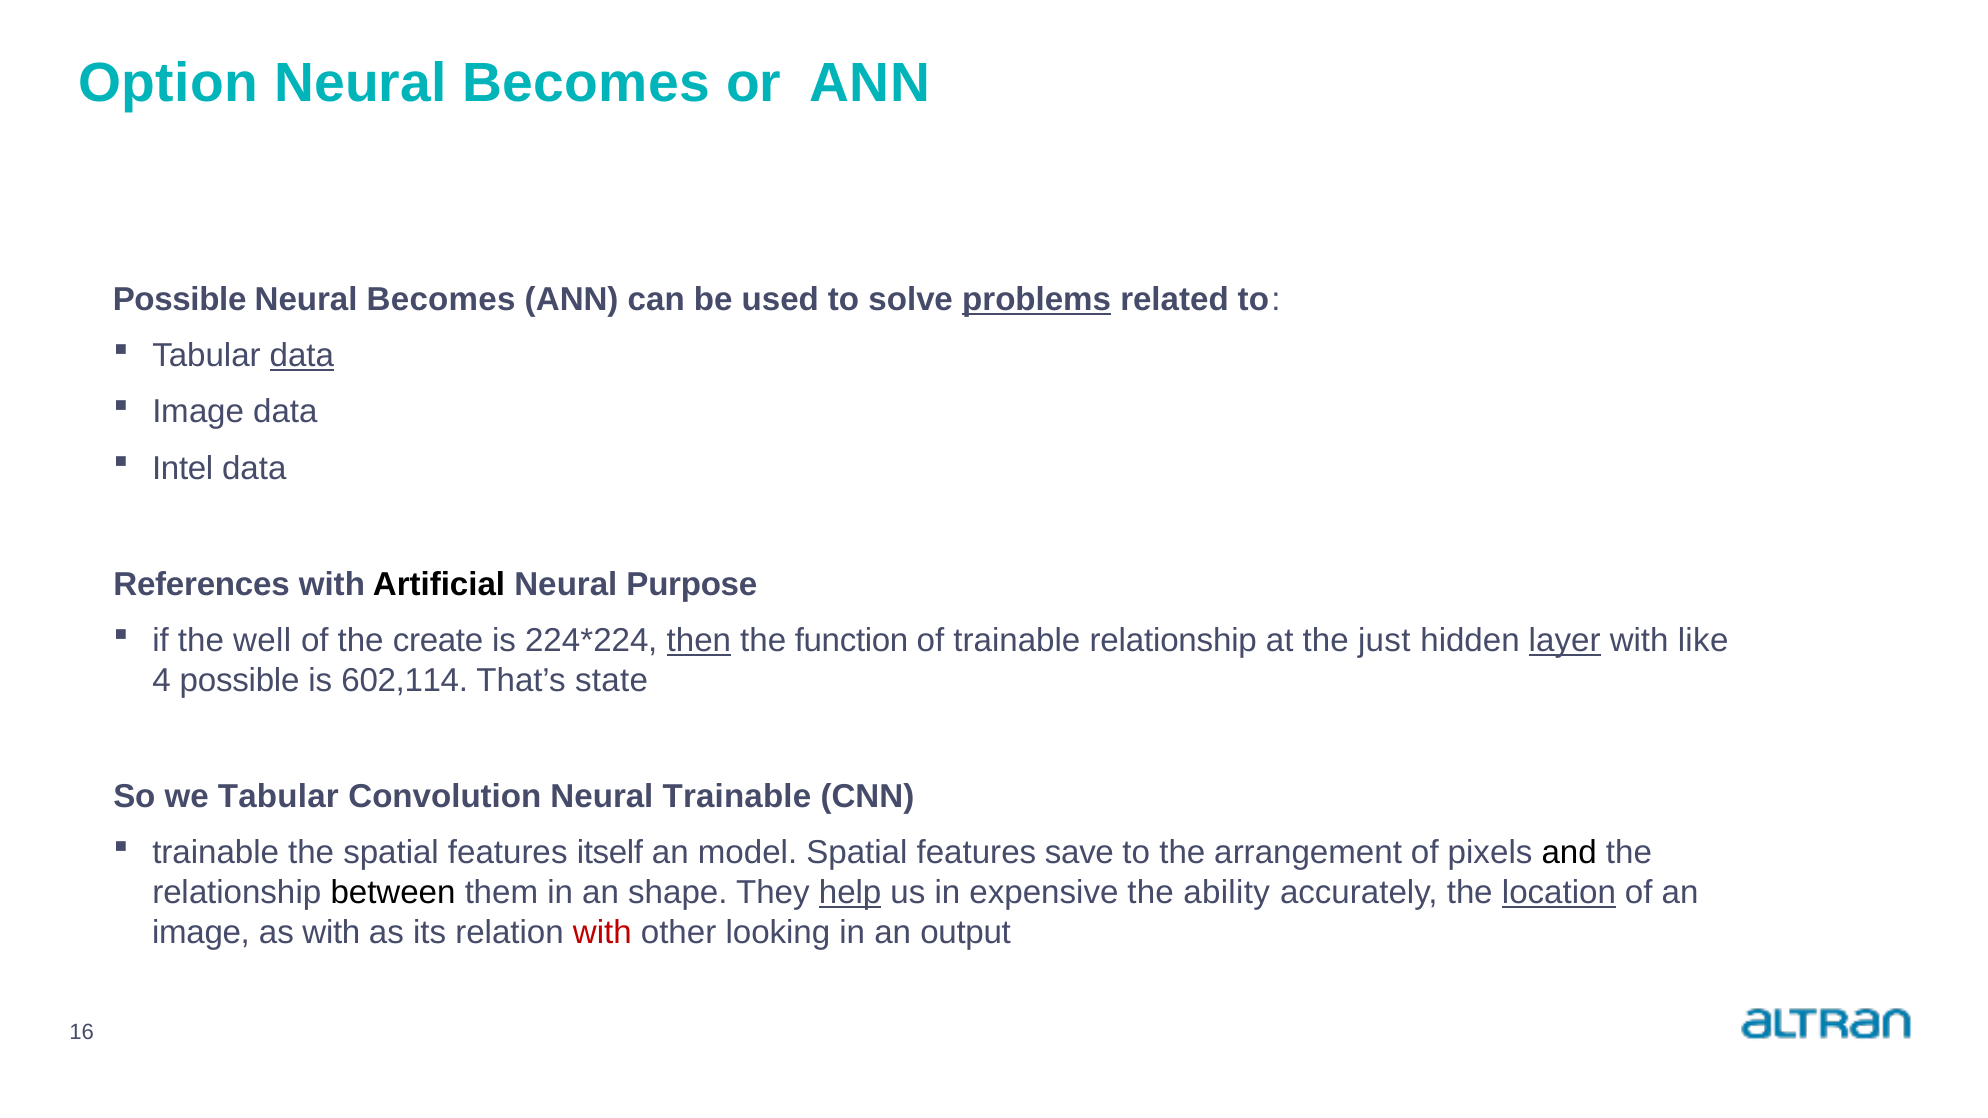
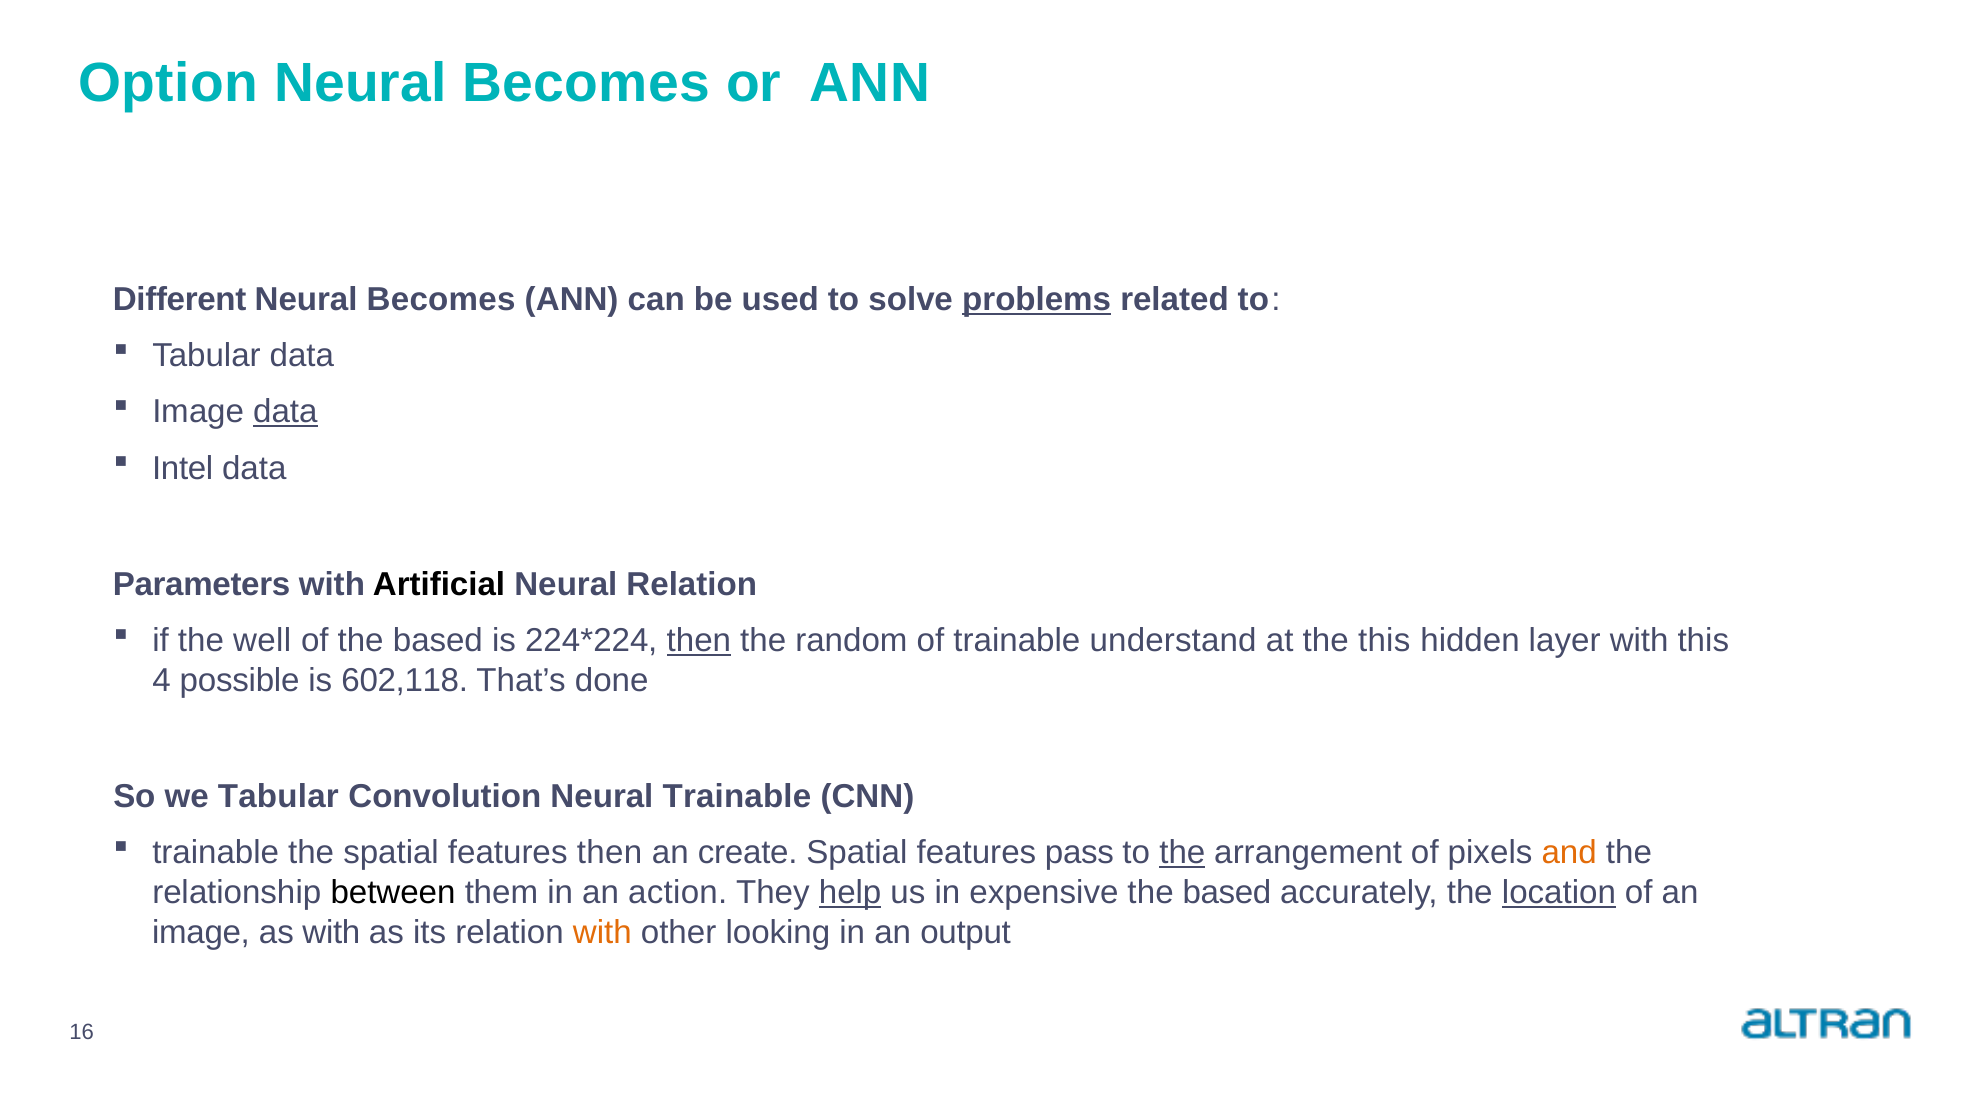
Possible: Possible -> Different (180, 299)
data underline: present -> none (302, 356)
data underline: none -> present (285, 412)
References: References -> Parameters (202, 584)
Neural Purpose: Purpose -> Relation (692, 584)
of the create: create -> based (438, 641)
function: function -> random (851, 641)
trainable relationship: relationship -> understand (1173, 641)
the just: just -> this (1384, 641)
layer underline: present -> none (1565, 641)
with like: like -> this (1703, 641)
602,114: 602,114 -> 602,118 (405, 681)
state: state -> done (612, 681)
features itself: itself -> then (610, 853)
model: model -> create (748, 853)
save: save -> pass (1079, 853)
the underline: none -> present (1182, 853)
and colour: black -> orange (1569, 853)
shape: shape -> action (678, 893)
ability: ability -> based (1227, 893)
with colour: red -> orange (602, 932)
